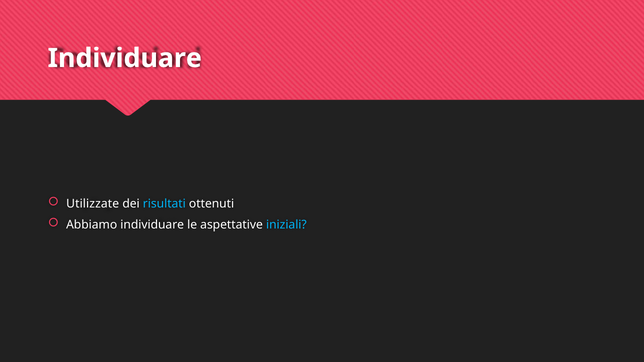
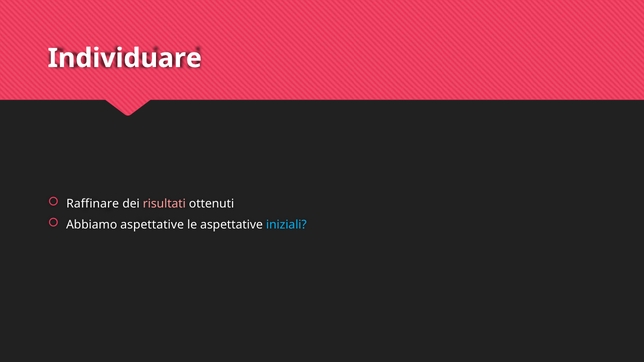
Utilizzate: Utilizzate -> Raffinare (93, 204)
risultati colour: light blue -> pink (164, 204)
Abbiamo individuare: individuare -> aspettative (152, 225)
